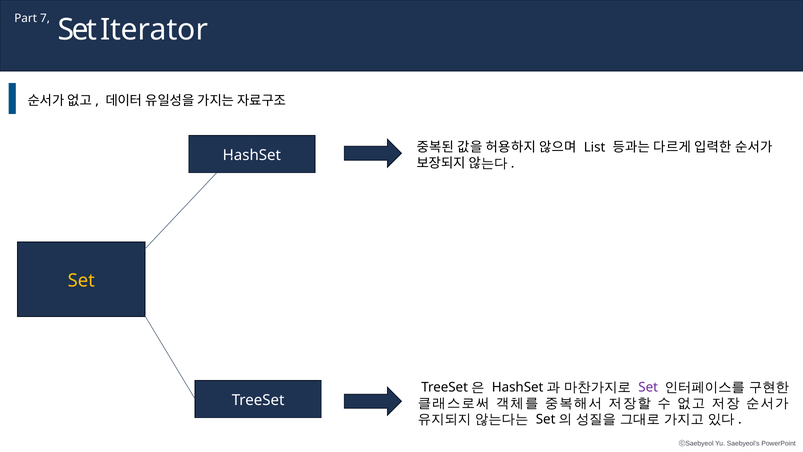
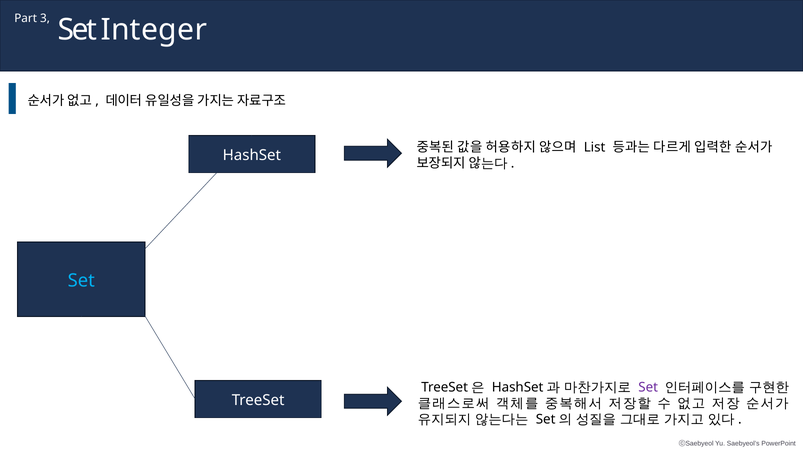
7: 7 -> 3 (45, 19)
Iterator: Iterator -> Integer (154, 30)
Set colour: yellow -> light blue (81, 280)
